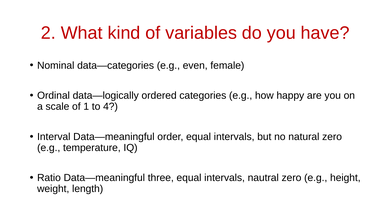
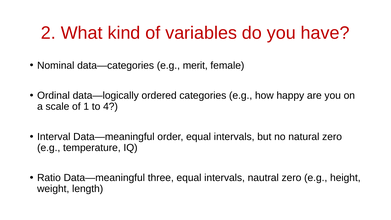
even: even -> merit (195, 65)
